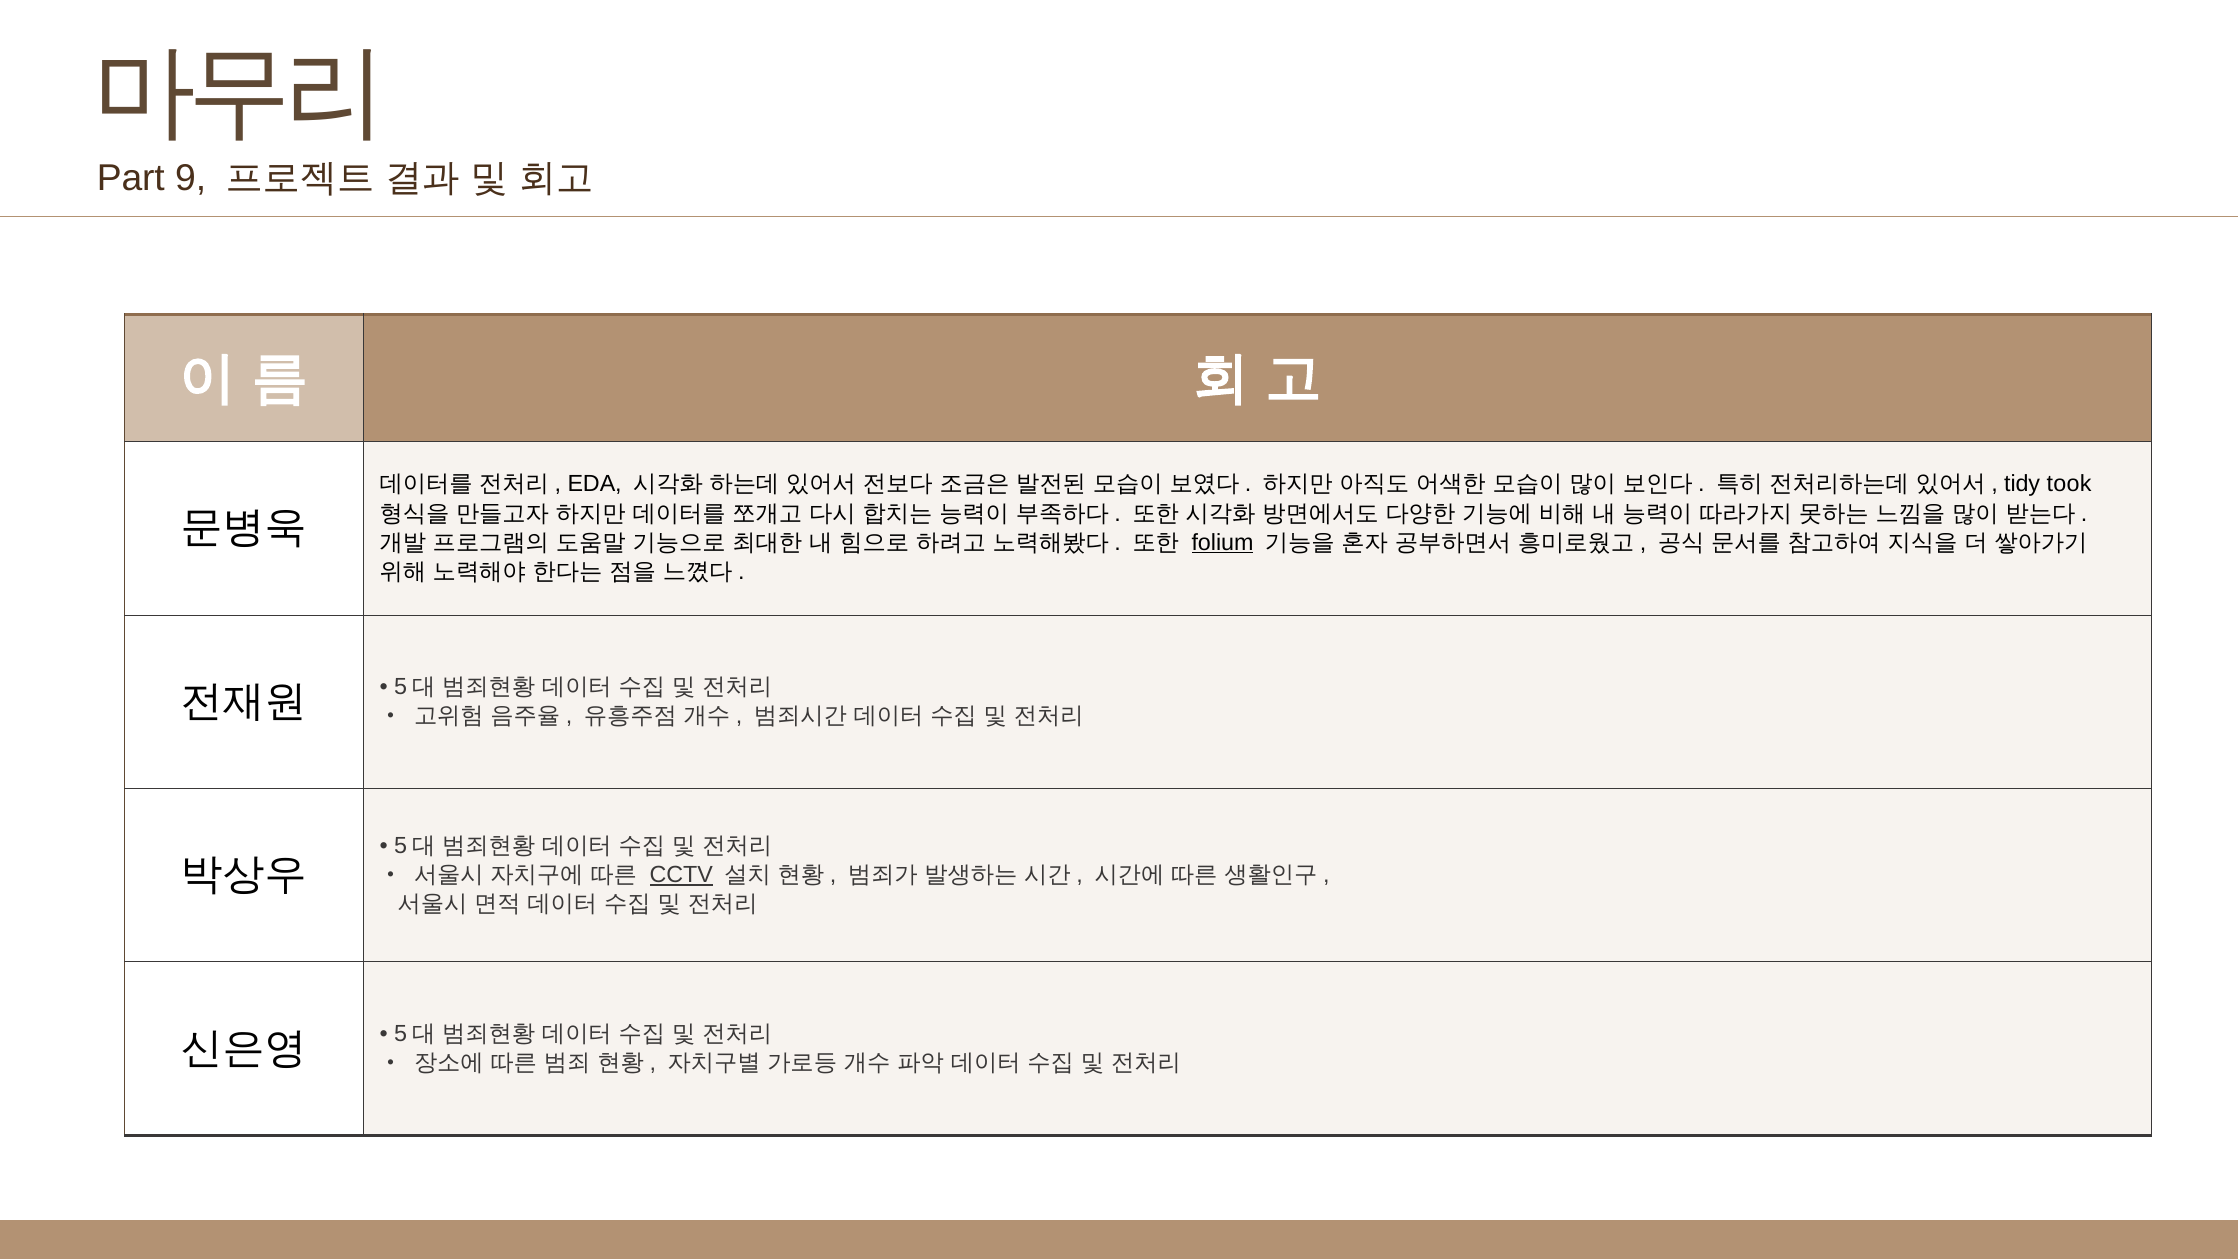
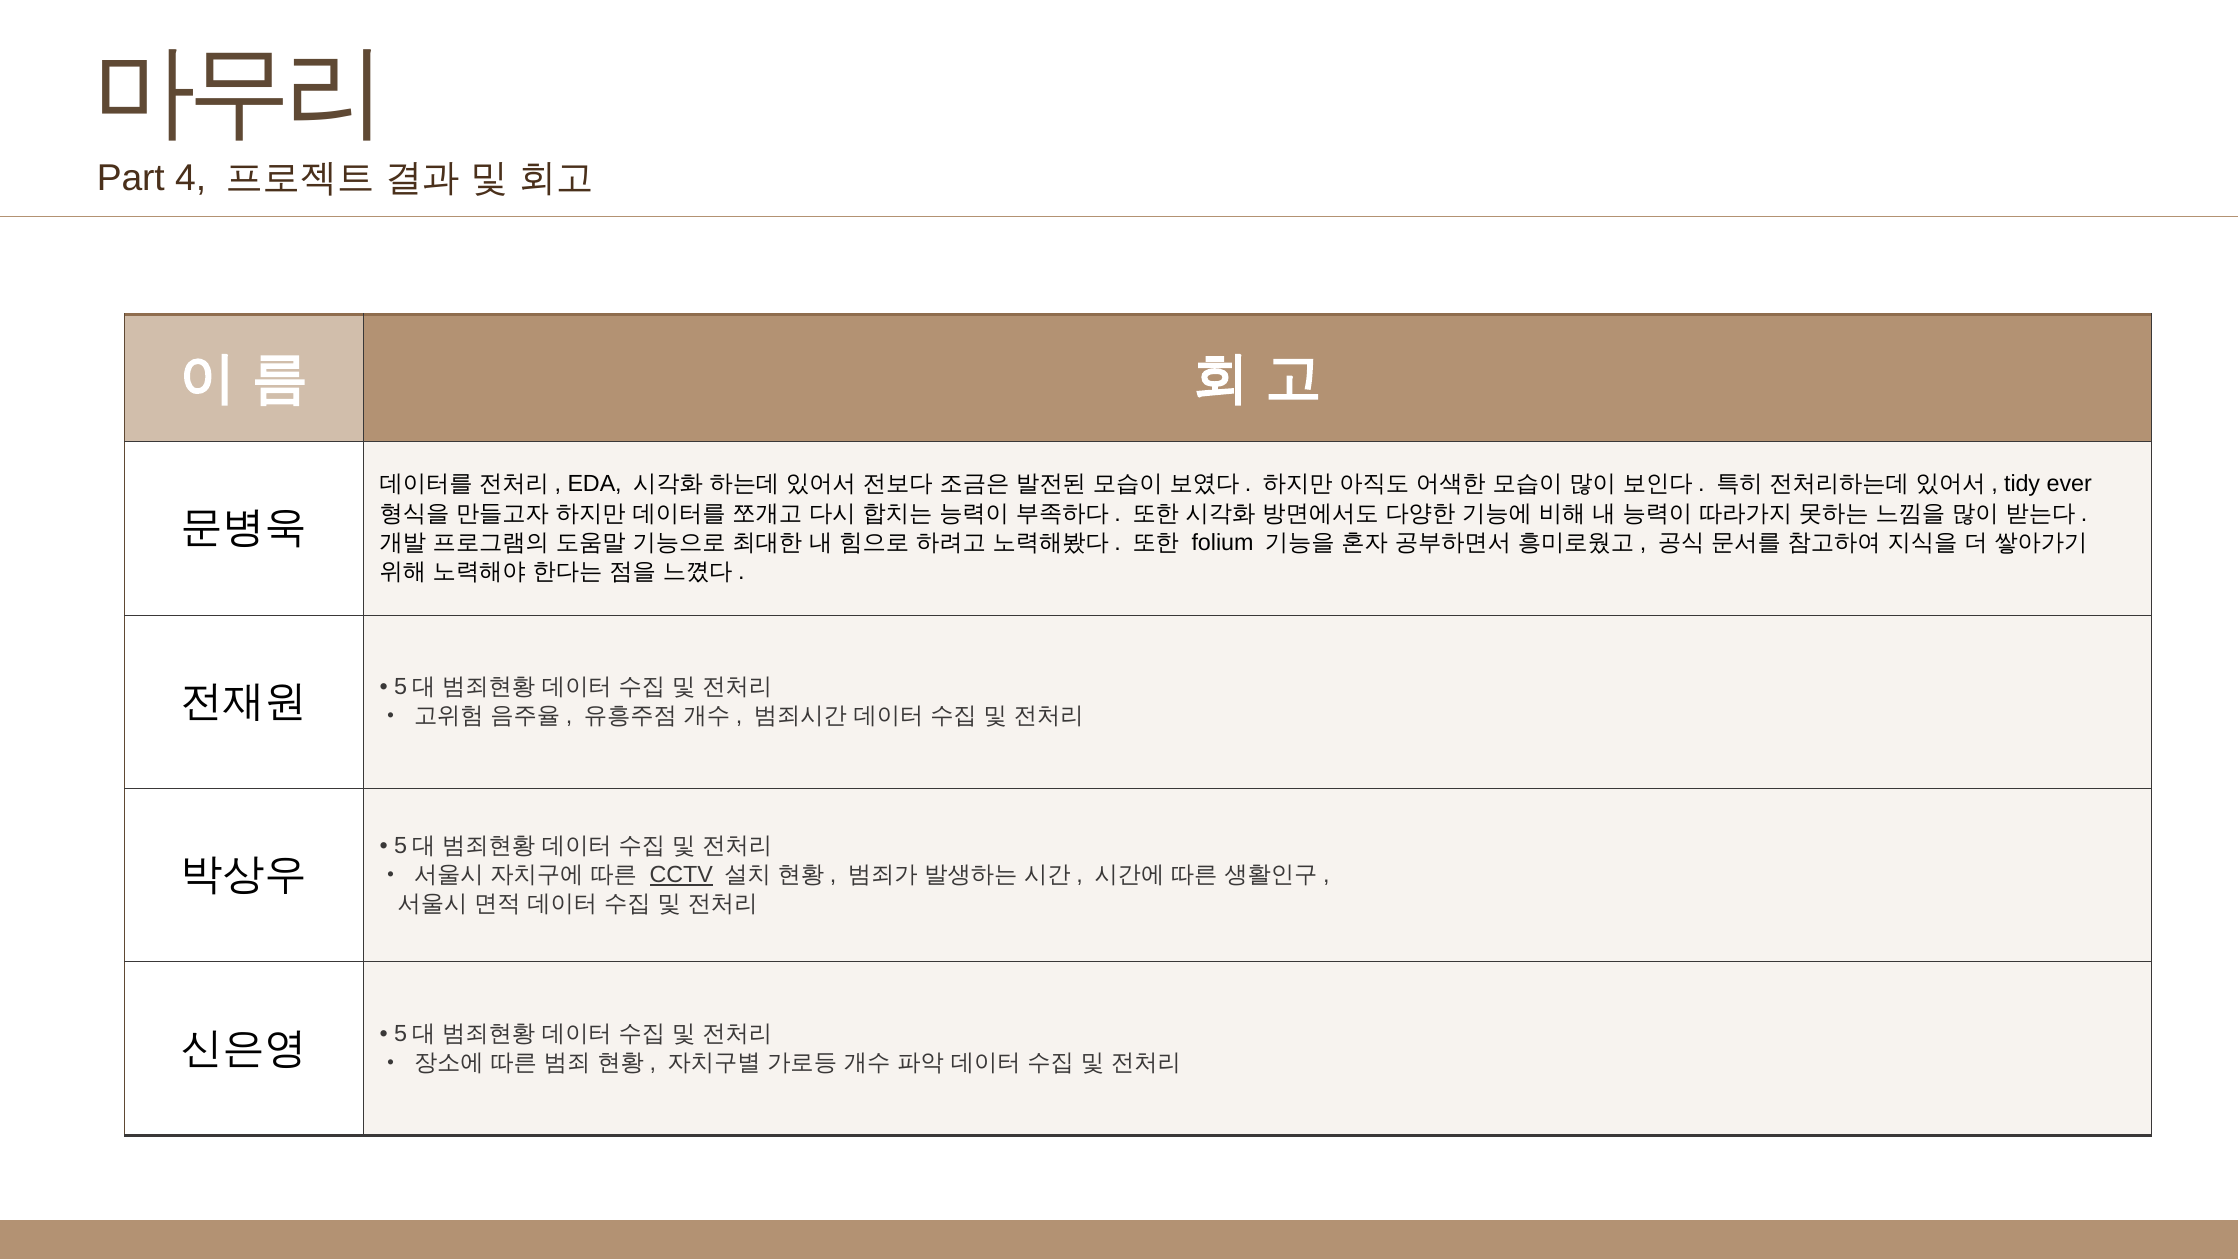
9: 9 -> 4 (191, 178)
took: took -> ever (2069, 484)
folium underline: present -> none (1223, 543)
